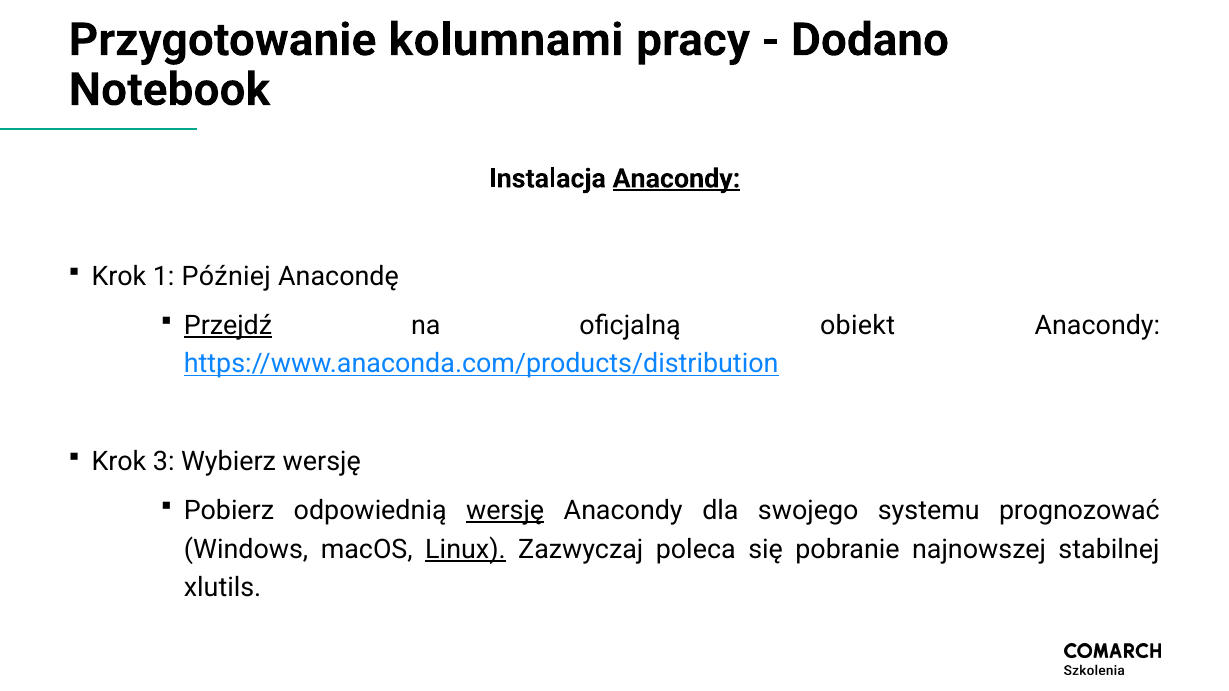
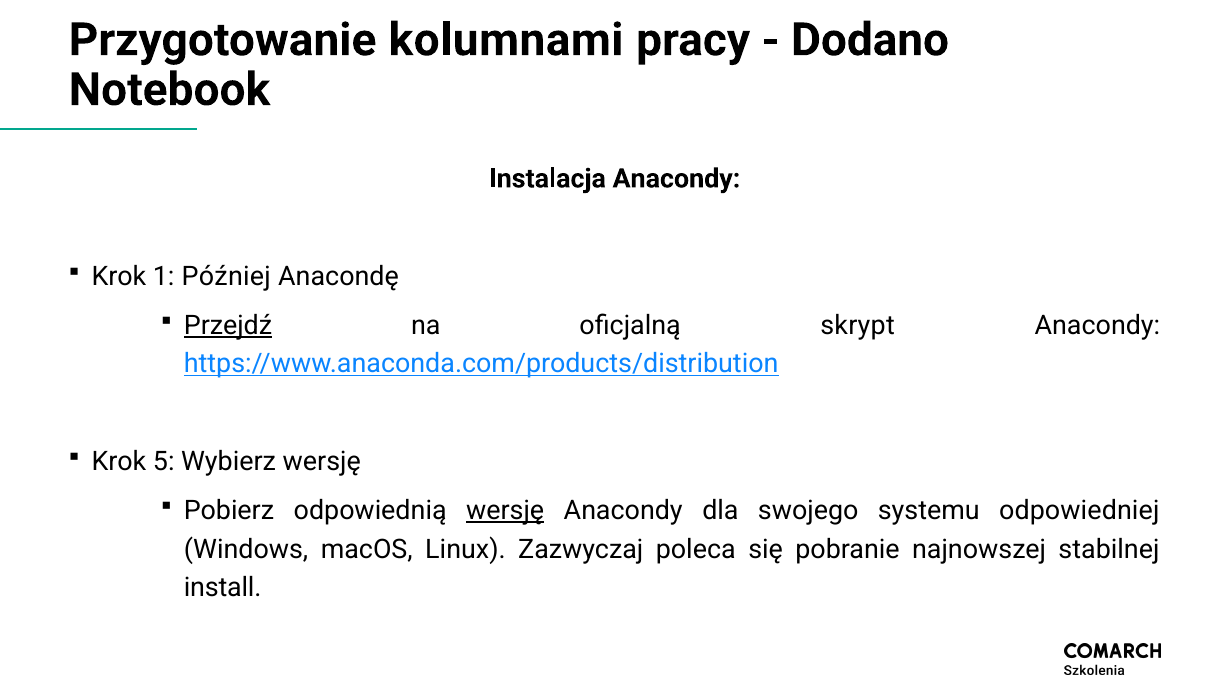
Anacondy underline: present -> none (676, 179)
obiekt: obiekt -> skrypt (858, 325)
3: 3 -> 5 (164, 462)
prognozować: prognozować -> odpowiedniej (1079, 511)
Linux underline: present -> none (465, 550)
xlutils: xlutils -> install (223, 588)
